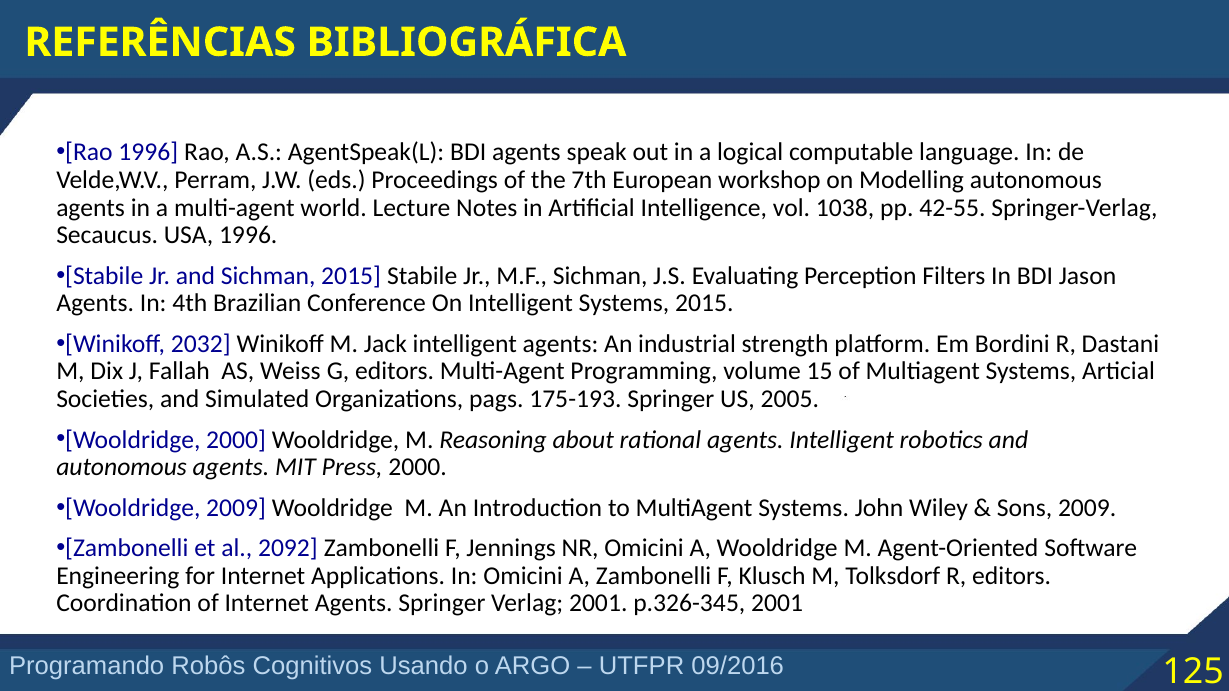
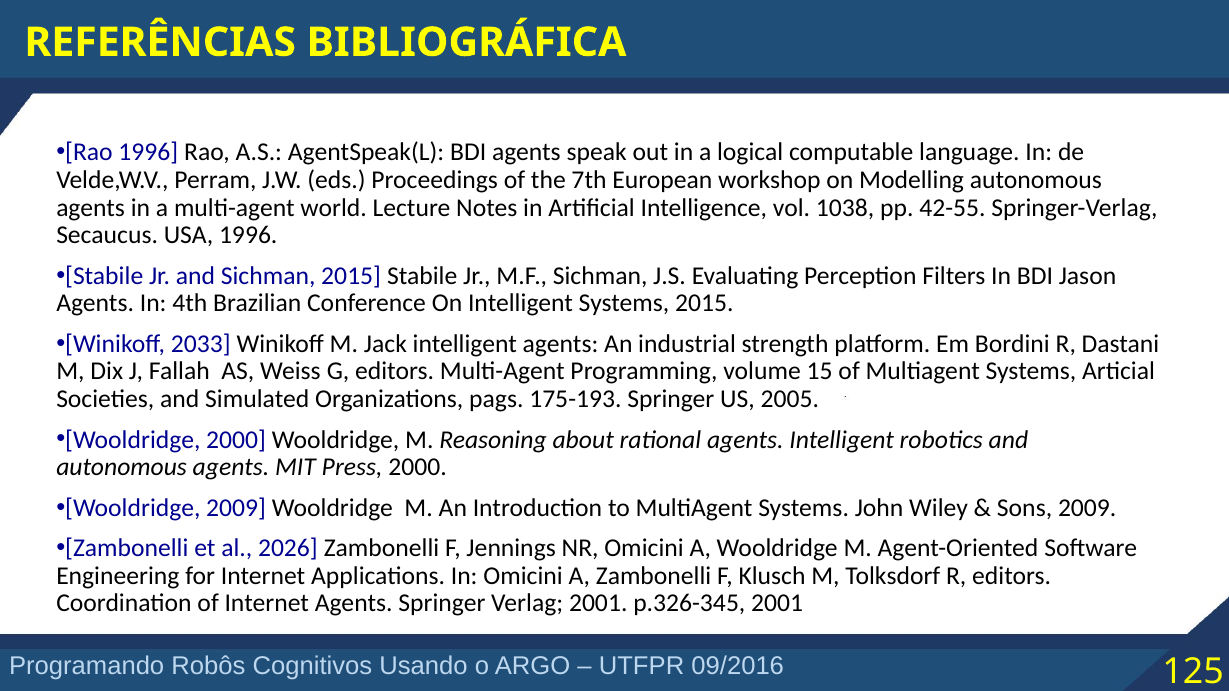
2032: 2032 -> 2033 (201, 344)
2092: 2092 -> 2026 (288, 548)
